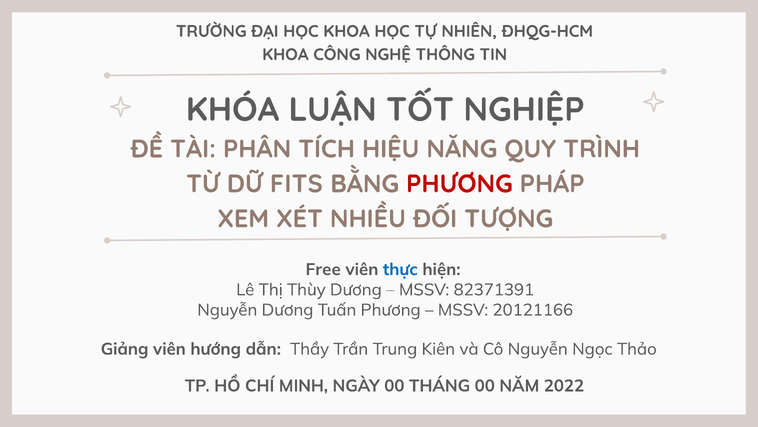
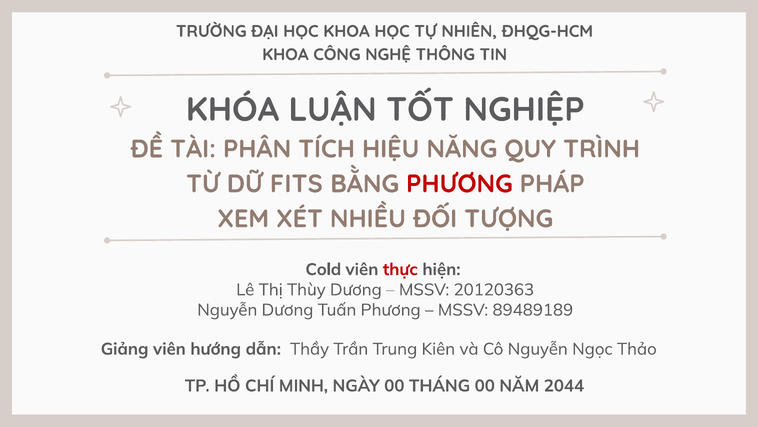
Free: Free -> Cold (323, 269)
thực colour: blue -> red (400, 269)
82371391: 82371391 -> 20120363 (494, 289)
20121166: 20121166 -> 89489189 (533, 310)
2022: 2022 -> 2044 (564, 385)
